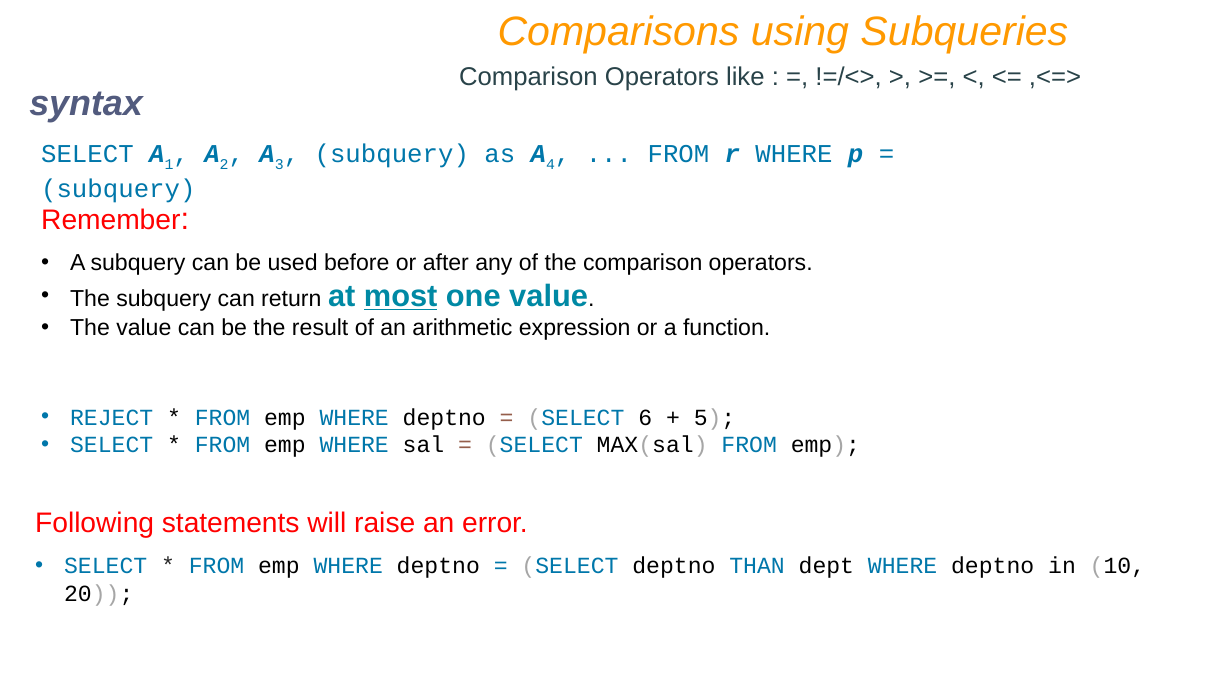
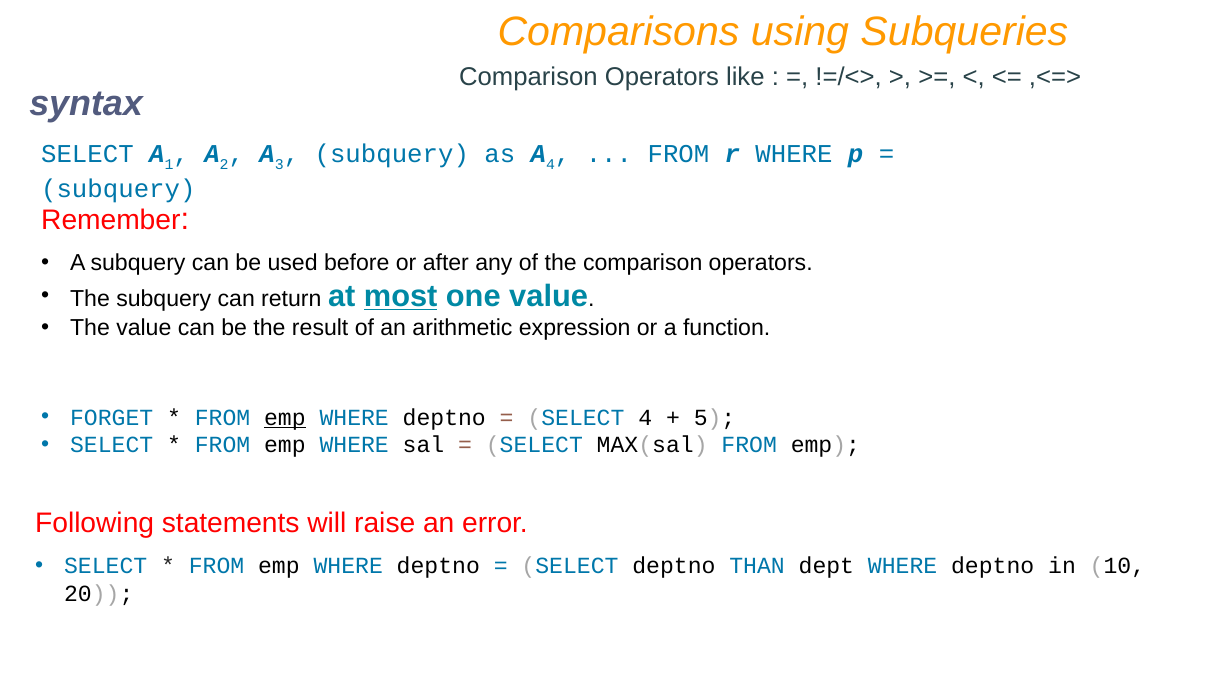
REJECT: REJECT -> FORGET (112, 418)
emp underline: none -> present (285, 418)
SELECT 6: 6 -> 4 (645, 418)
